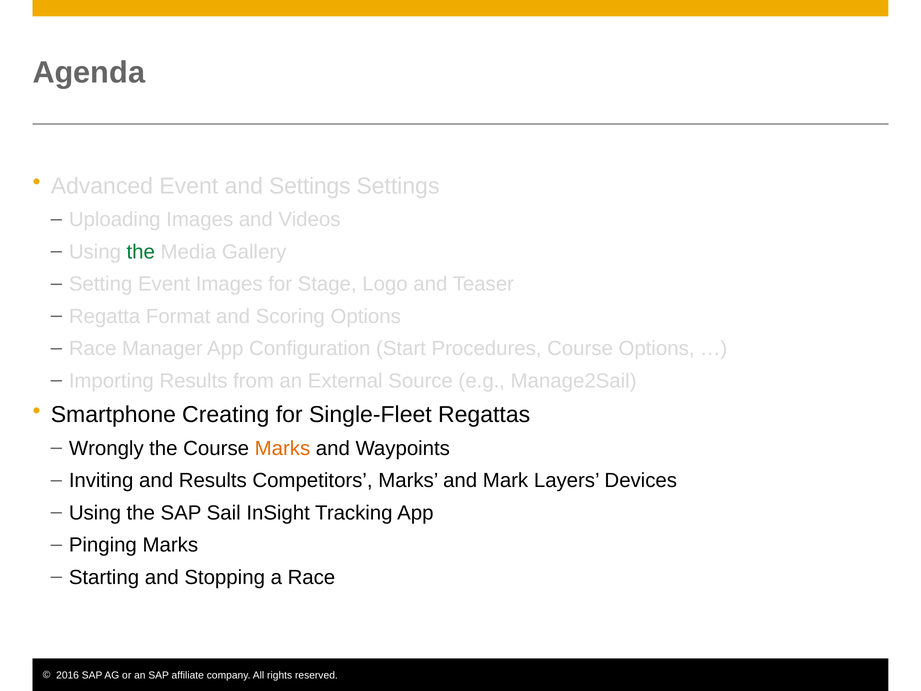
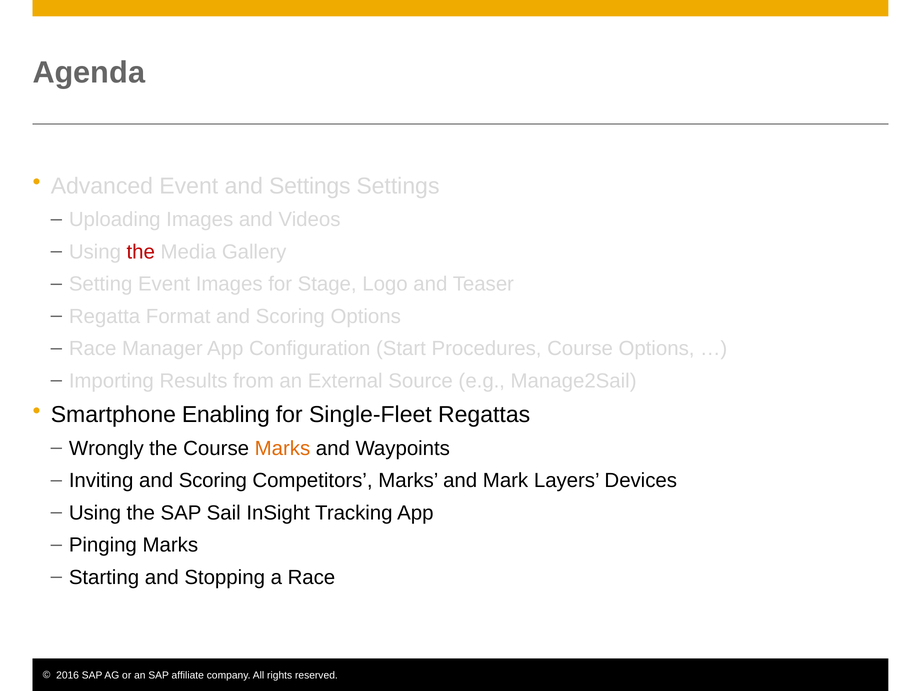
the colour: green -> red (141, 252)
Creating: Creating -> Enabling (226, 415)
Inviting and Results: Results -> Scoring (213, 480)
